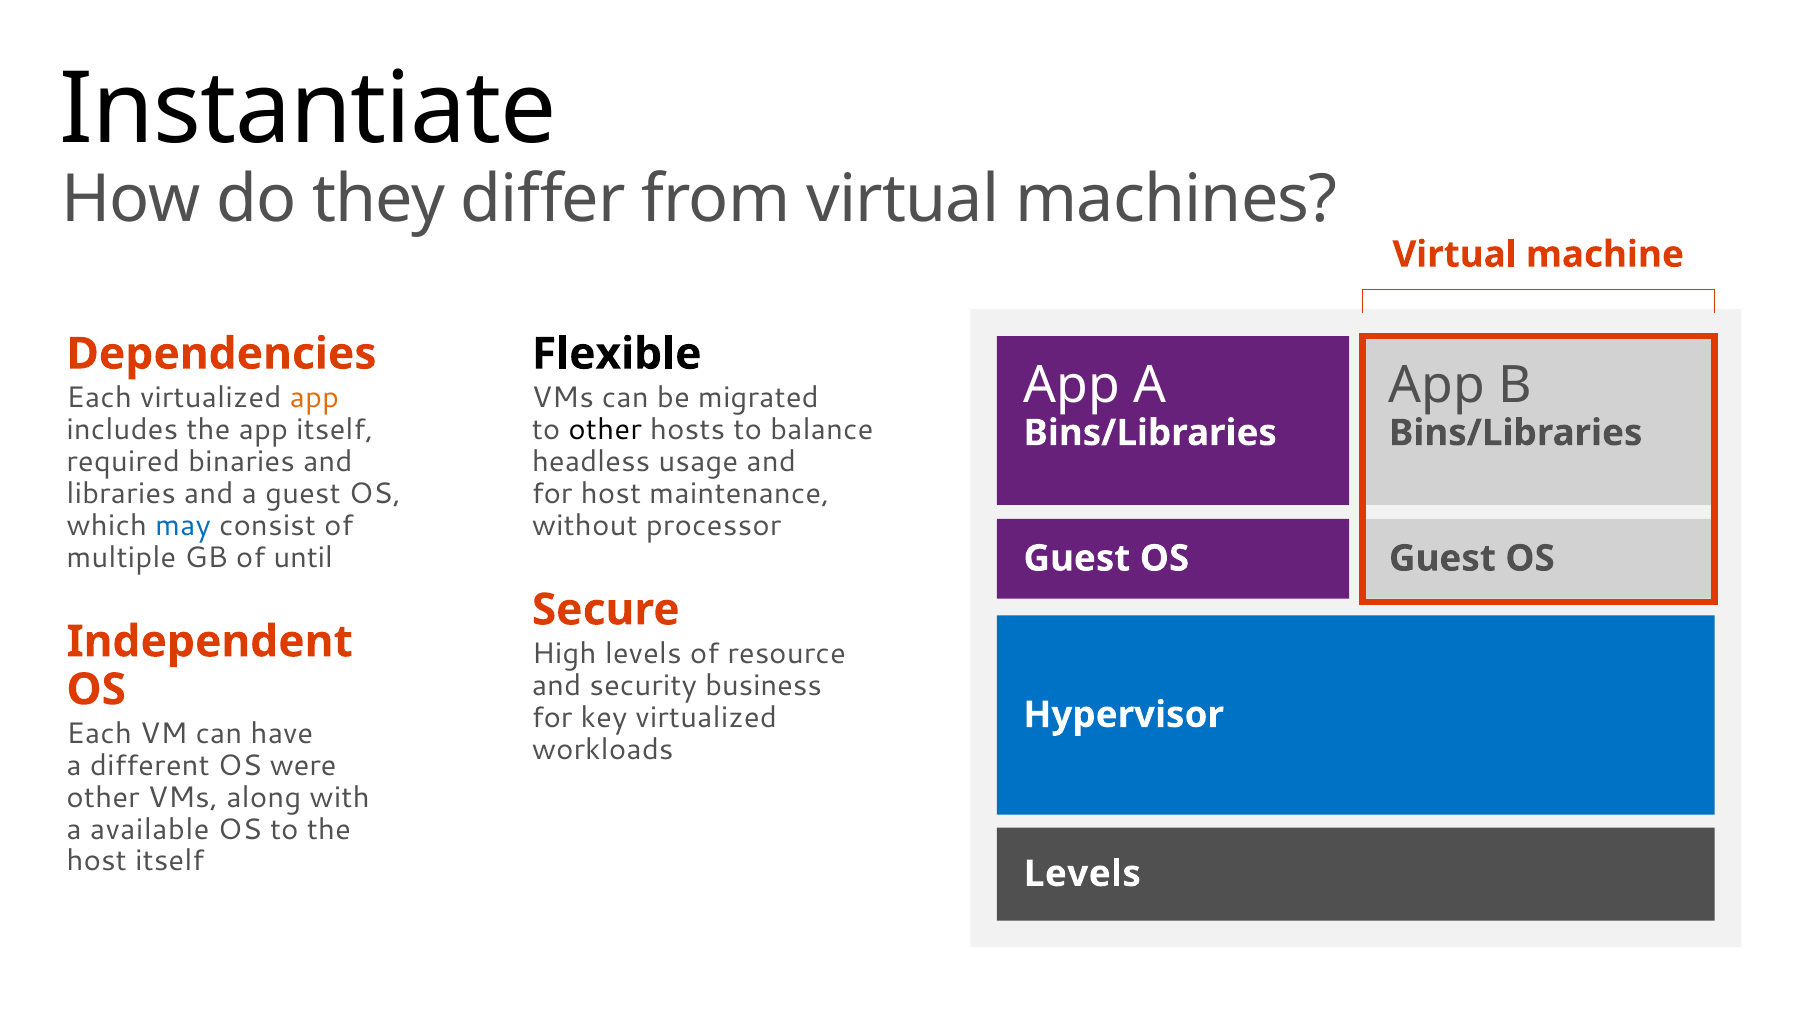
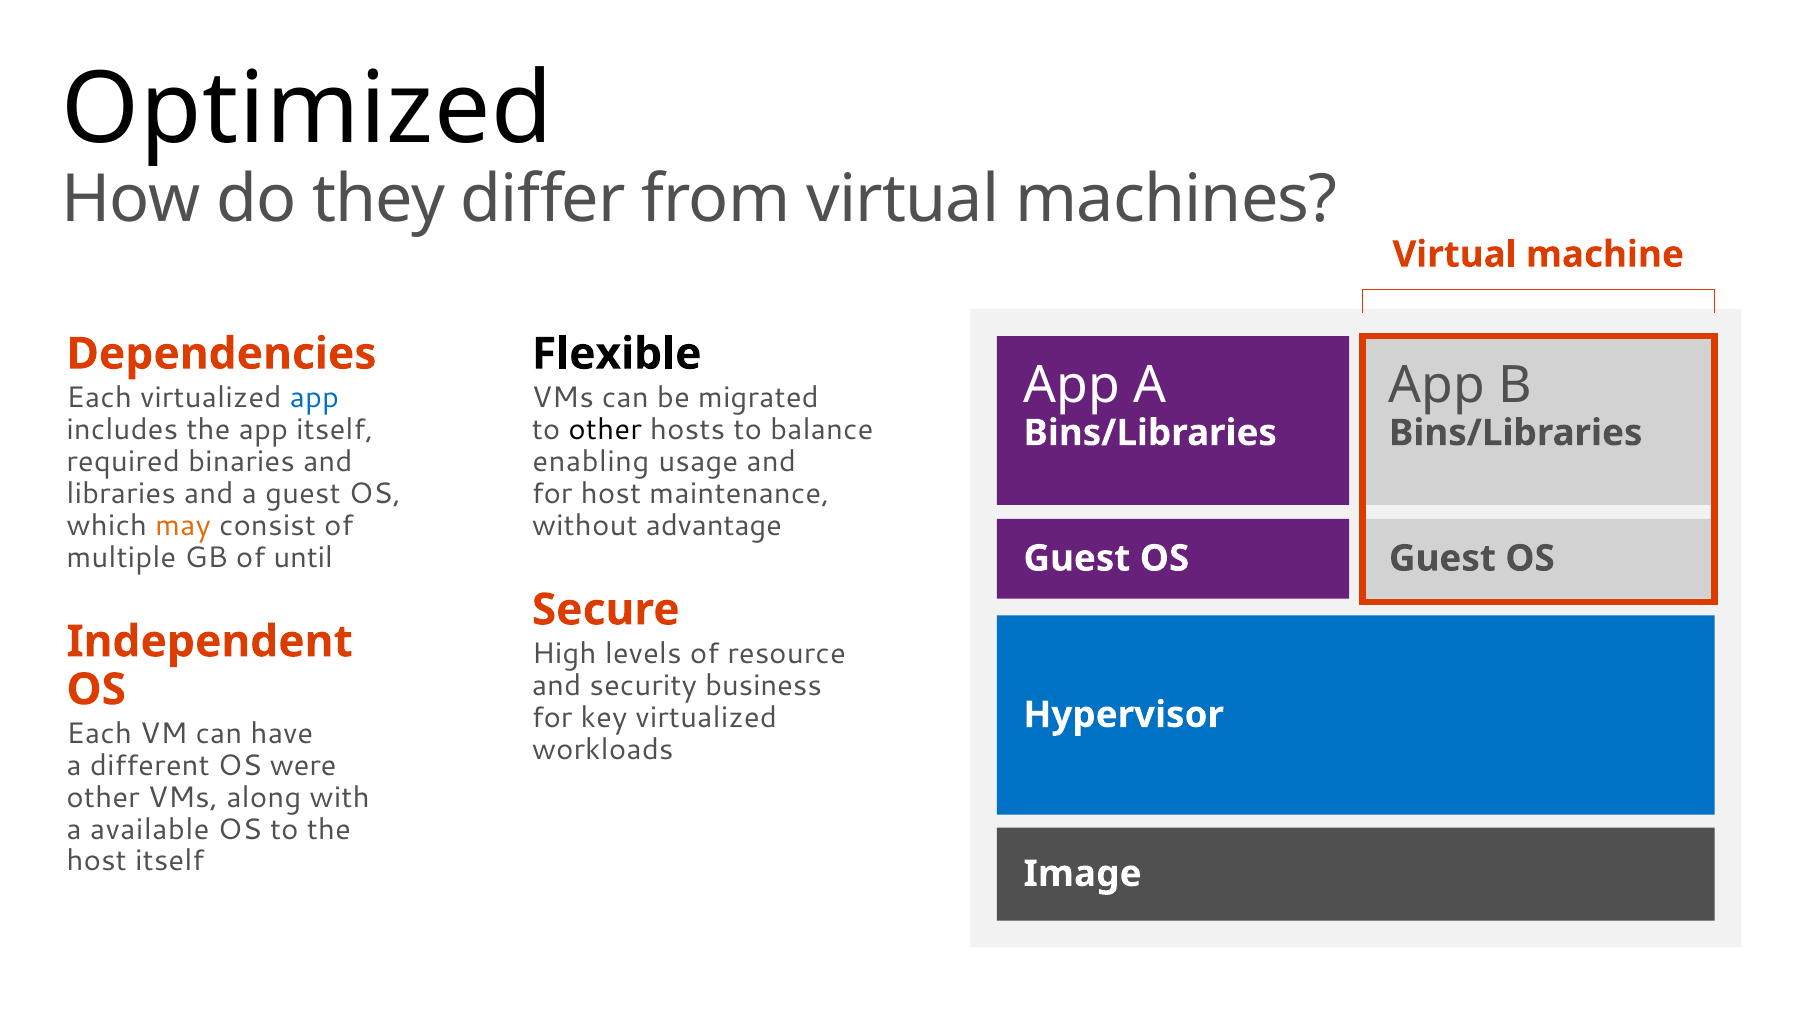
Instantiate: Instantiate -> Optimized (307, 110)
app colour: orange -> blue (314, 398)
headless: headless -> enabling (591, 462)
may colour: blue -> orange (183, 526)
processor: processor -> advantage (714, 526)
Levels: Levels -> Image (1083, 874)
